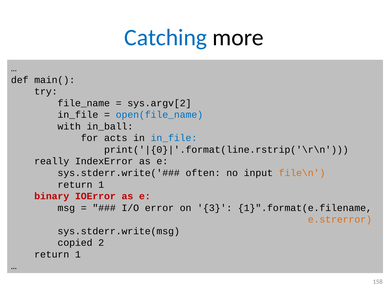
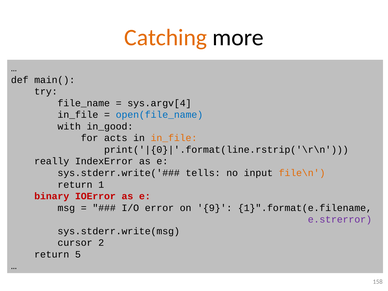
Catching colour: blue -> orange (166, 38)
sys.argv[2: sys.argv[2 -> sys.argv[4 (159, 103)
in_ball: in_ball -> in_good (110, 126)
in_file colour: blue -> orange (174, 138)
often: often -> tells (203, 173)
3: 3 -> 9 (215, 208)
e.strerror colour: orange -> purple (340, 219)
copied: copied -> cursor (75, 243)
1: 1 -> 5 (78, 254)
